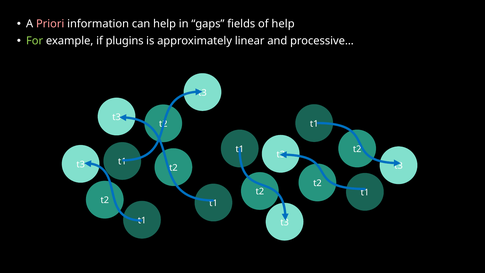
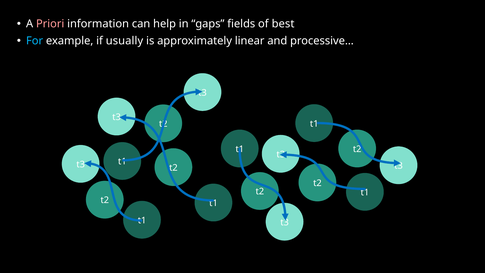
of help: help -> best (283, 24)
For colour: light green -> light blue (35, 41)
plugins: plugins -> usually (124, 41)
